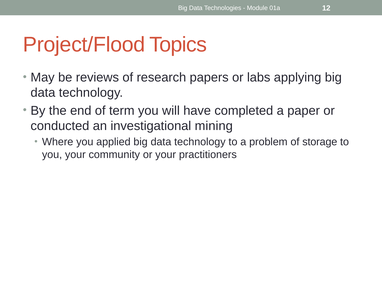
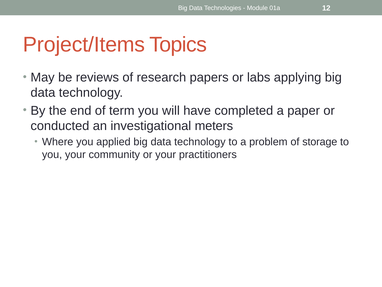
Project/Flood: Project/Flood -> Project/Items (84, 44)
mining: mining -> meters (214, 126)
